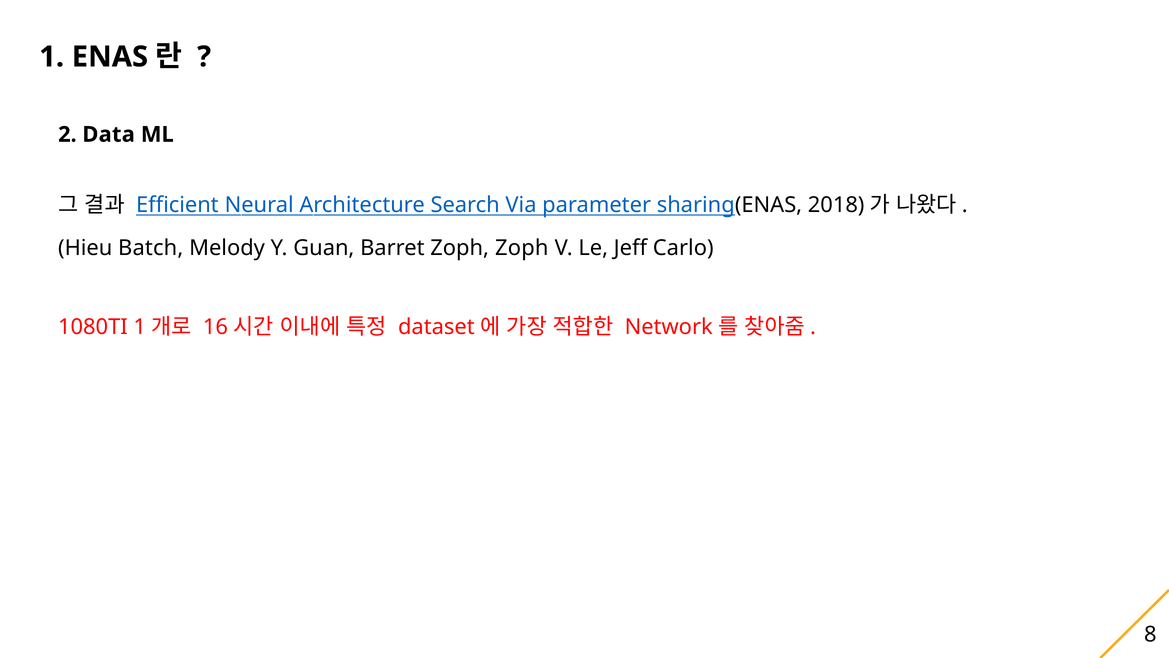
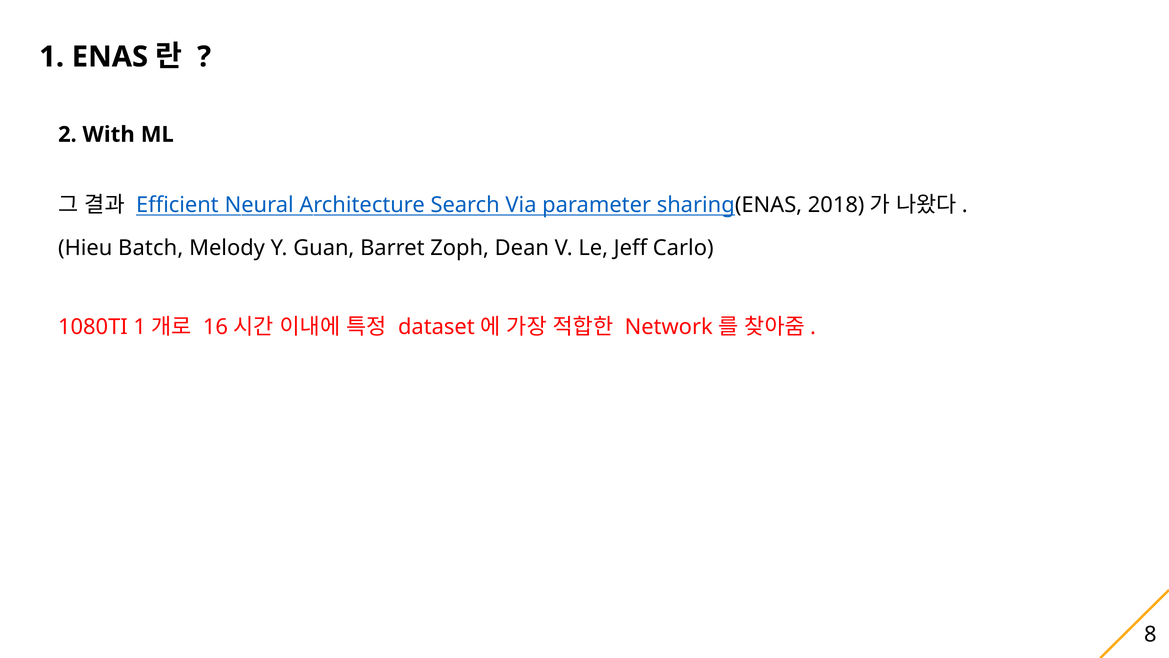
Data: Data -> With (109, 134)
Zoph Zoph: Zoph -> Dean (522, 248)
